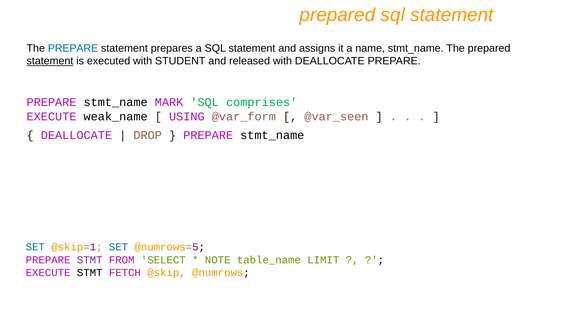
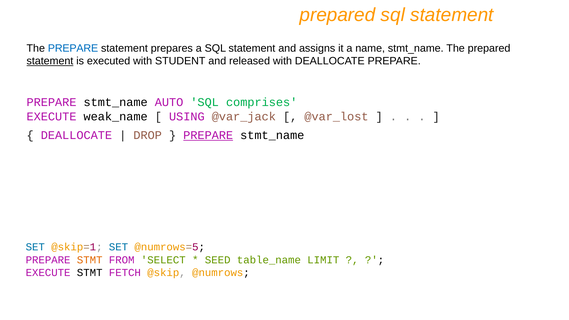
MARK: MARK -> AUTO (169, 102)
@var_form: @var_form -> @var_jack (244, 117)
@var_seen: @var_seen -> @var_lost (336, 117)
PREPARE underline: none -> present (208, 135)
STMT colour: purple -> orange (90, 260)
NOTE: NOTE -> SEED (218, 260)
